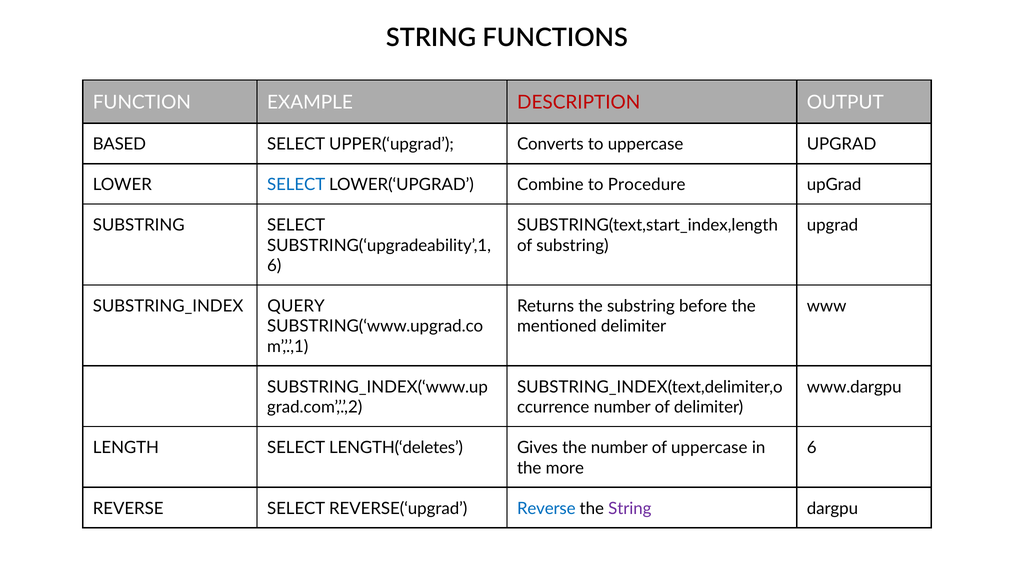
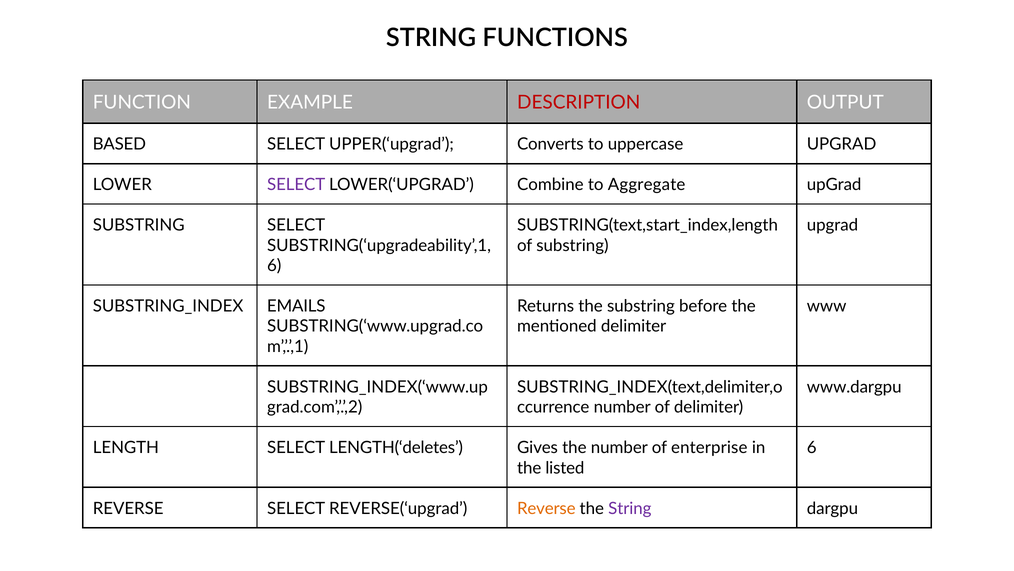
SELECT colour: blue -> purple (296, 185)
Procedure: Procedure -> Aggregate (647, 185)
QUERY: QUERY -> EMAILS (296, 306)
of uppercase: uppercase -> enterprise (709, 447)
more: more -> listed (565, 467)
Reverse colour: blue -> orange (546, 508)
